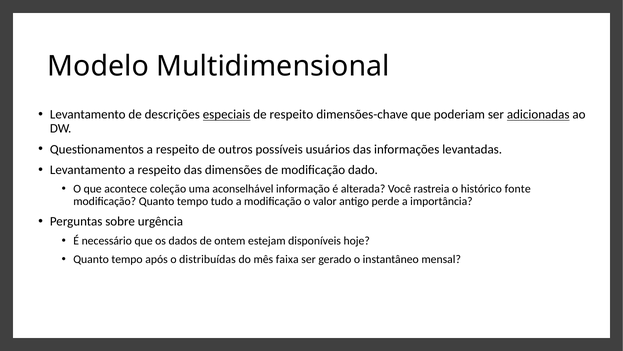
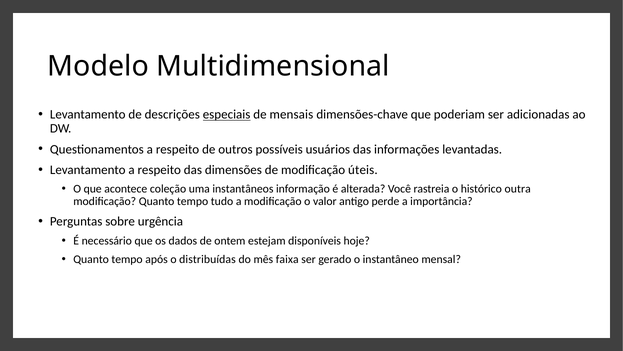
de respeito: respeito -> mensais (291, 114)
adicionadas underline: present -> none (538, 114)
dado: dado -> úteis (363, 170)
aconselhável: aconselhável -> instantâneos (243, 189)
fonte: fonte -> outra (518, 189)
